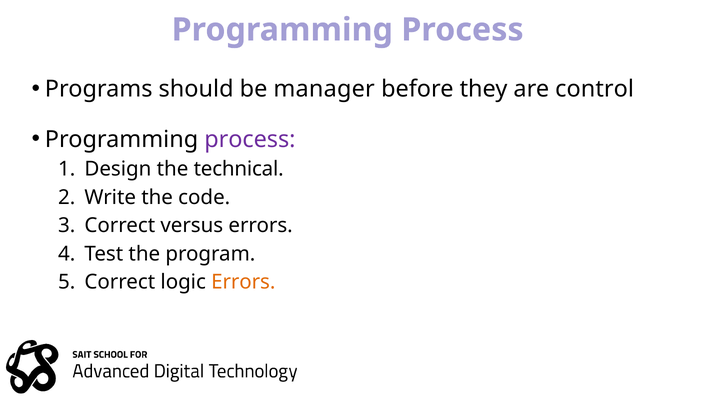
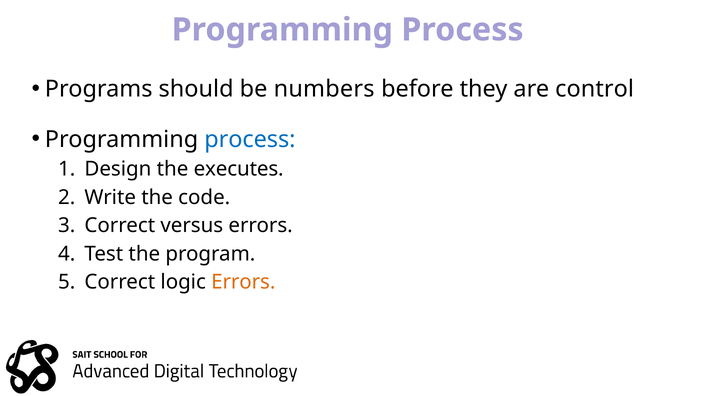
manager: manager -> numbers (324, 89)
process colour: purple -> blue (250, 139)
technical: technical -> executes (239, 169)
